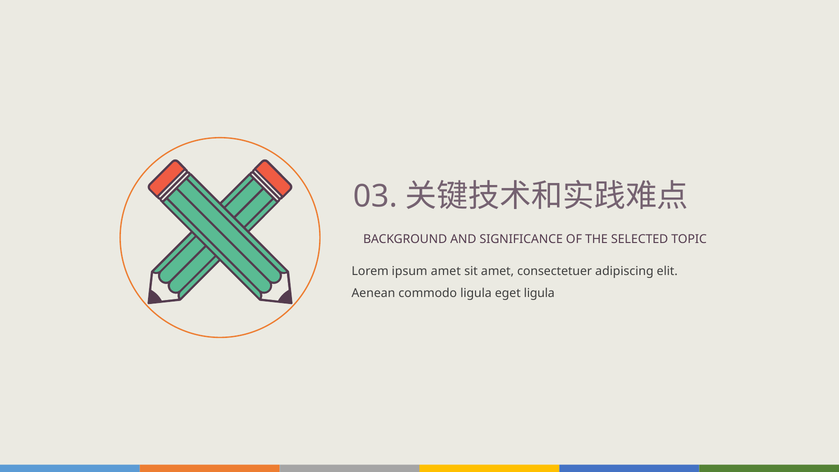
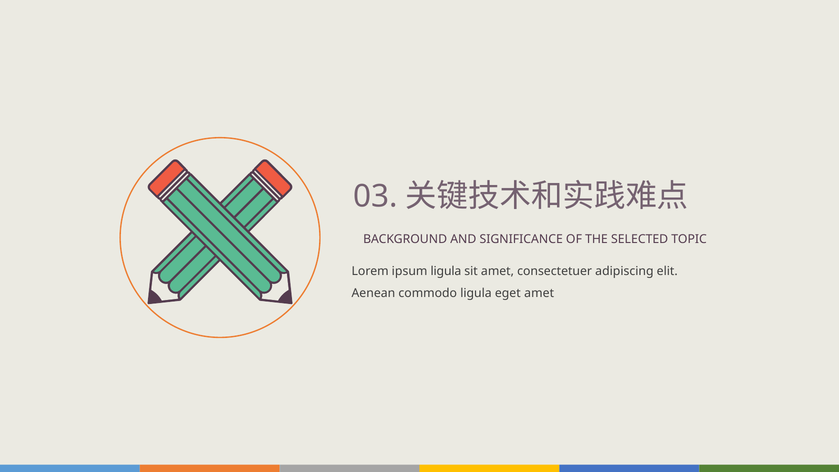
ipsum amet: amet -> ligula (446, 271)
eget ligula: ligula -> amet (539, 293)
